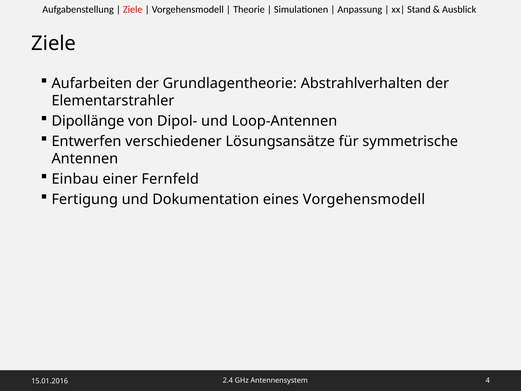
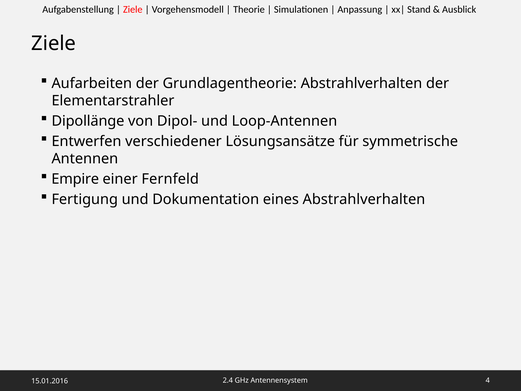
Einbau: Einbau -> Empire (75, 179)
eines Vorgehensmodell: Vorgehensmodell -> Abstrahlverhalten (364, 199)
